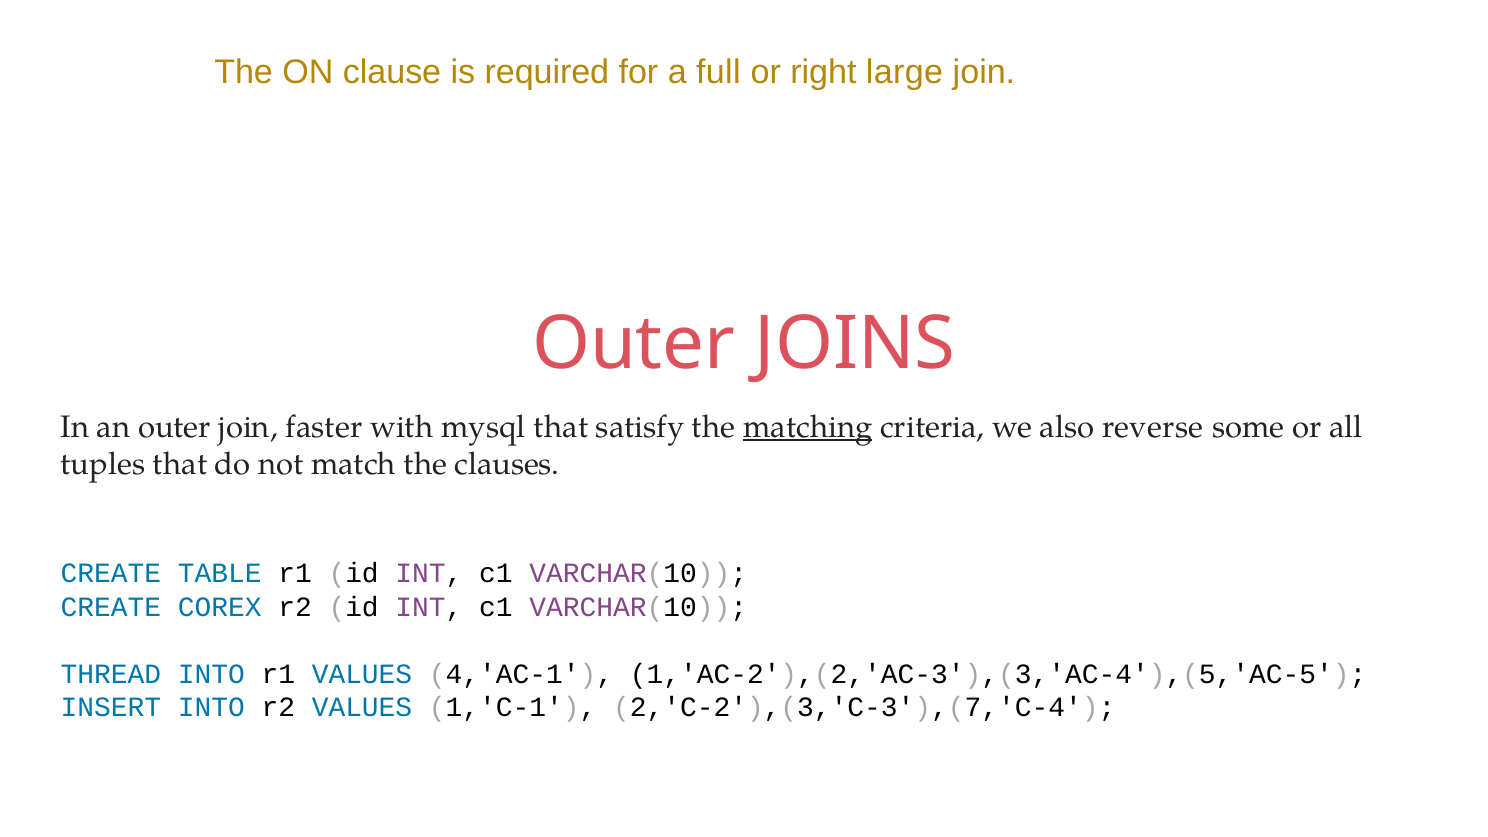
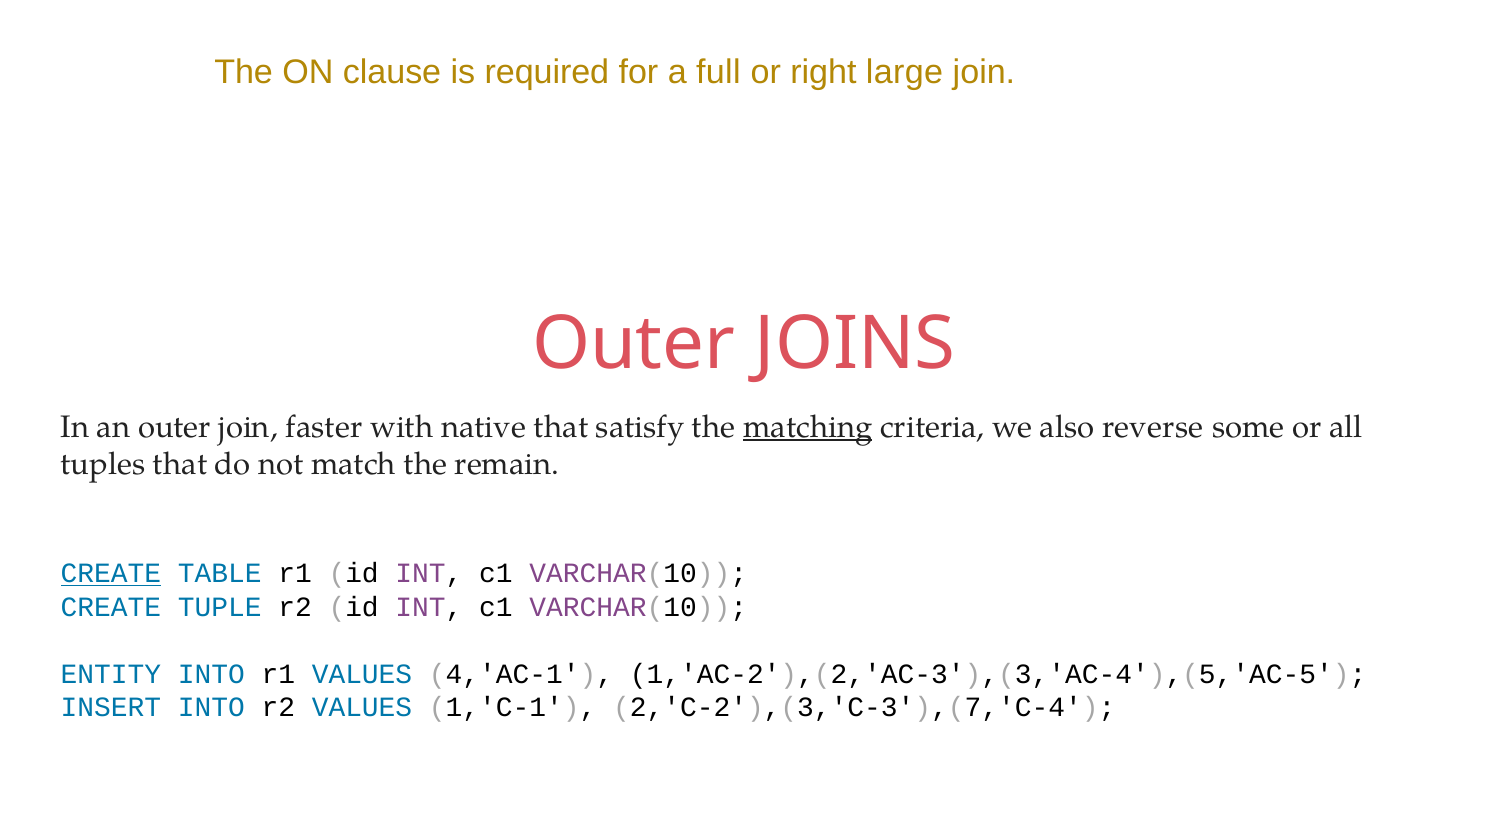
mysql: mysql -> native (484, 427)
clauses: clauses -> remain (507, 464)
CREATE underline: none -> present (111, 573)
COREX: COREX -> TUPLE (220, 607)
THREAD: THREAD -> ENTITY (111, 674)
